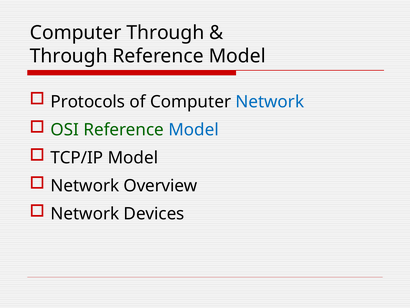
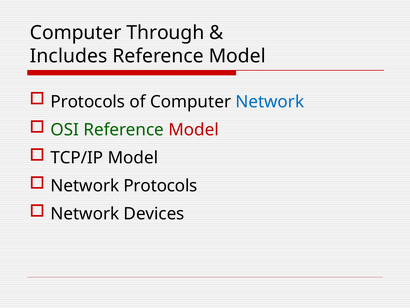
Through: Through -> Includes (69, 56)
Model colour: blue -> red (194, 130)
Network Overview: Overview -> Protocols (160, 186)
